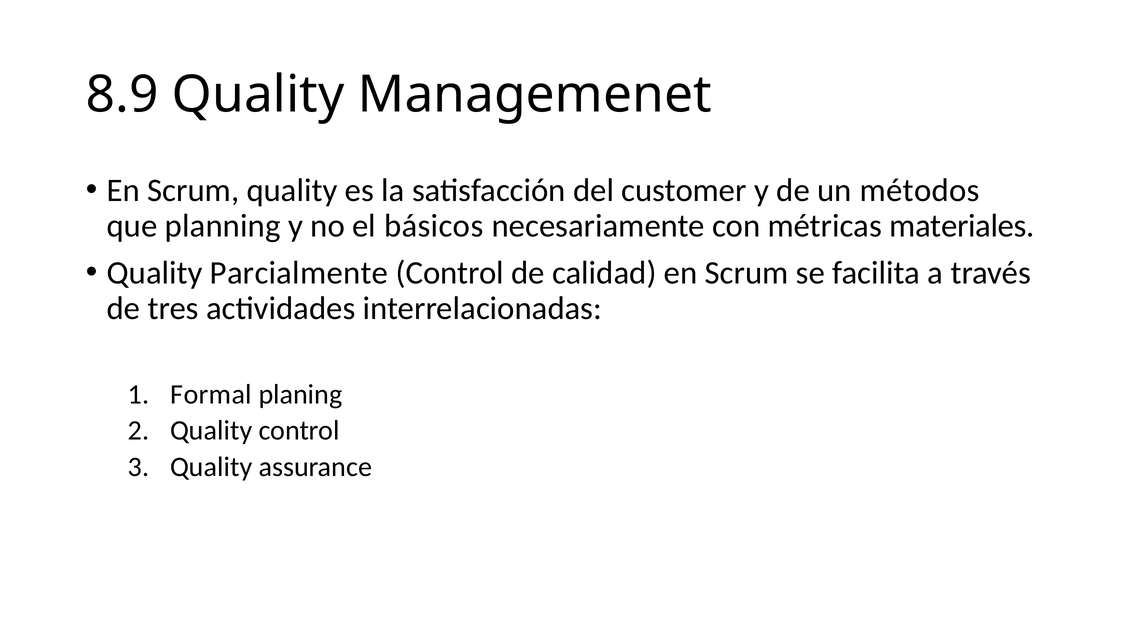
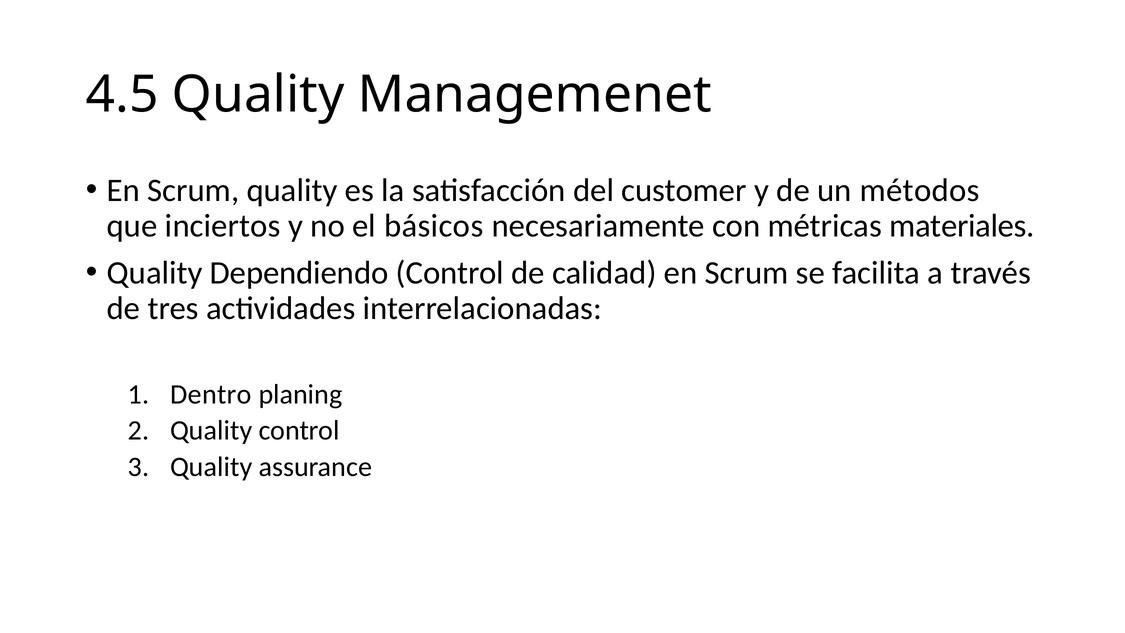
8.9: 8.9 -> 4.5 (122, 95)
planning: planning -> inciertos (223, 226)
Parcialmente: Parcialmente -> Dependiendo (299, 273)
Formal: Formal -> Dentro (211, 394)
